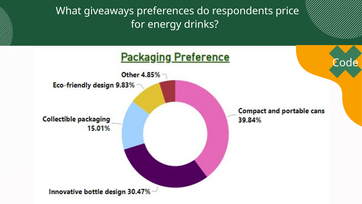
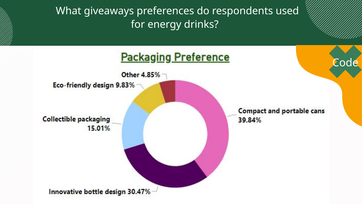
price: price -> used (287, 11)
